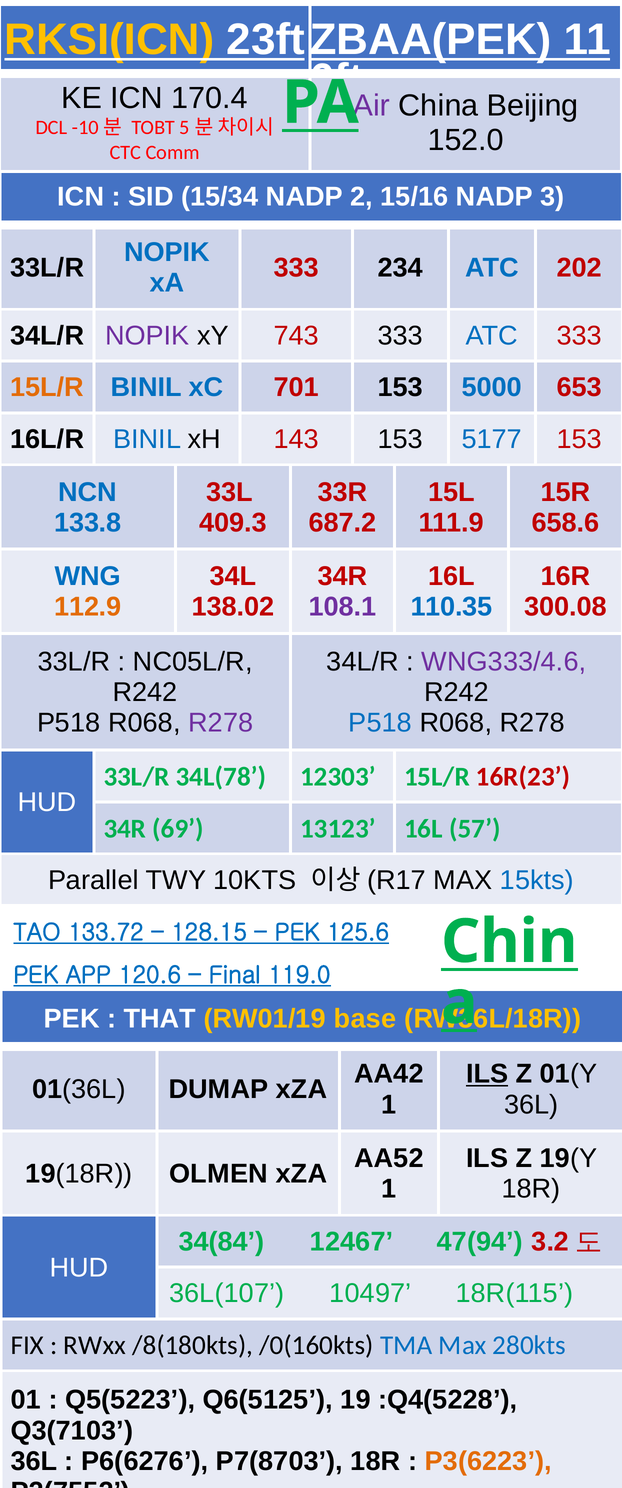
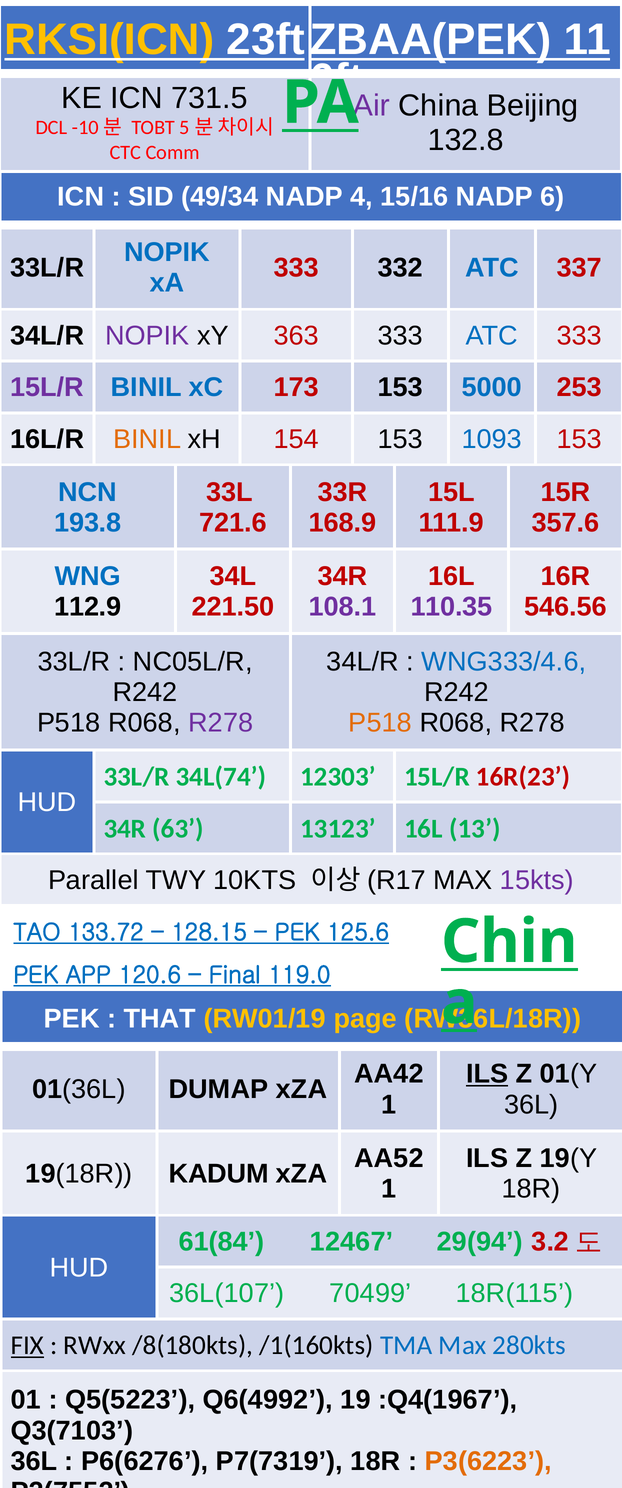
170.4: 170.4 -> 731.5 (210, 98)
152.0: 152.0 -> 132.8 (466, 140)
15/34: 15/34 -> 49/34 (220, 197)
2: 2 -> 4 (362, 197)
3: 3 -> 6 (552, 197)
234: 234 -> 332 (400, 268)
202: 202 -> 337 (579, 268)
743: 743 -> 363 (296, 336)
15L/R colour: orange -> purple (47, 388)
701: 701 -> 173 (296, 388)
653: 653 -> 253 (579, 388)
BINIL colour: blue -> orange (147, 439)
143: 143 -> 154 (296, 439)
5177: 5177 -> 1093 (492, 439)
133.8: 133.8 -> 193.8 (88, 523)
409.3: 409.3 -> 721.6 (233, 523)
687.2: 687.2 -> 168.9 (342, 523)
658.6: 658.6 -> 357.6 (566, 523)
112.9 colour: orange -> black (88, 607)
138.02: 138.02 -> 221.50 (233, 607)
110.35 colour: blue -> purple (451, 607)
300.08: 300.08 -> 546.56 (566, 607)
WNG333/4.6 colour: purple -> blue (504, 662)
P518 colour: blue -> orange (380, 723)
34L(78: 34L(78 -> 34L(74 (221, 777)
69: 69 -> 63 (178, 829)
57: 57 -> 13 (475, 829)
15kts colour: blue -> purple (537, 880)
base: base -> page (365, 1019)
OLMEN: OLMEN -> KADUM (219, 1174)
34(84: 34(84 -> 61(84 (221, 1242)
47(94: 47(94 -> 29(94 (480, 1242)
10497: 10497 -> 70499 (370, 1294)
FIX underline: none -> present (27, 1346)
/0(160kts: /0(160kts -> /1(160kts (316, 1346)
Q6(5125: Q6(5125 -> Q6(4992 (268, 1400)
:Q4(5228: :Q4(5228 -> :Q4(1967 (448, 1400)
P7(8703: P7(8703 -> P7(7319 (279, 1461)
